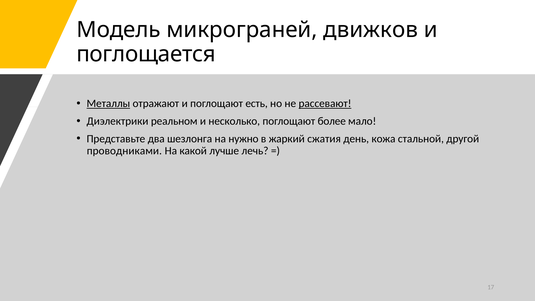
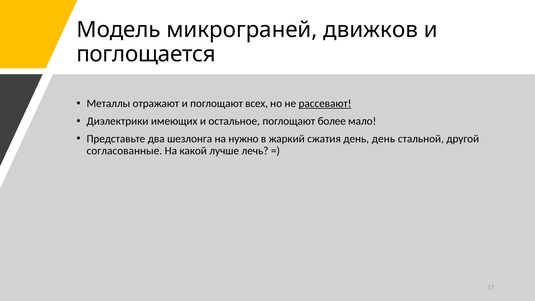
Металлы underline: present -> none (108, 103)
есть: есть -> всех (257, 103)
реальном: реальном -> имеющих (174, 121)
несколько: несколько -> остальное (234, 121)
день кожа: кожа -> день (383, 139)
проводниками: проводниками -> согласованные (124, 151)
